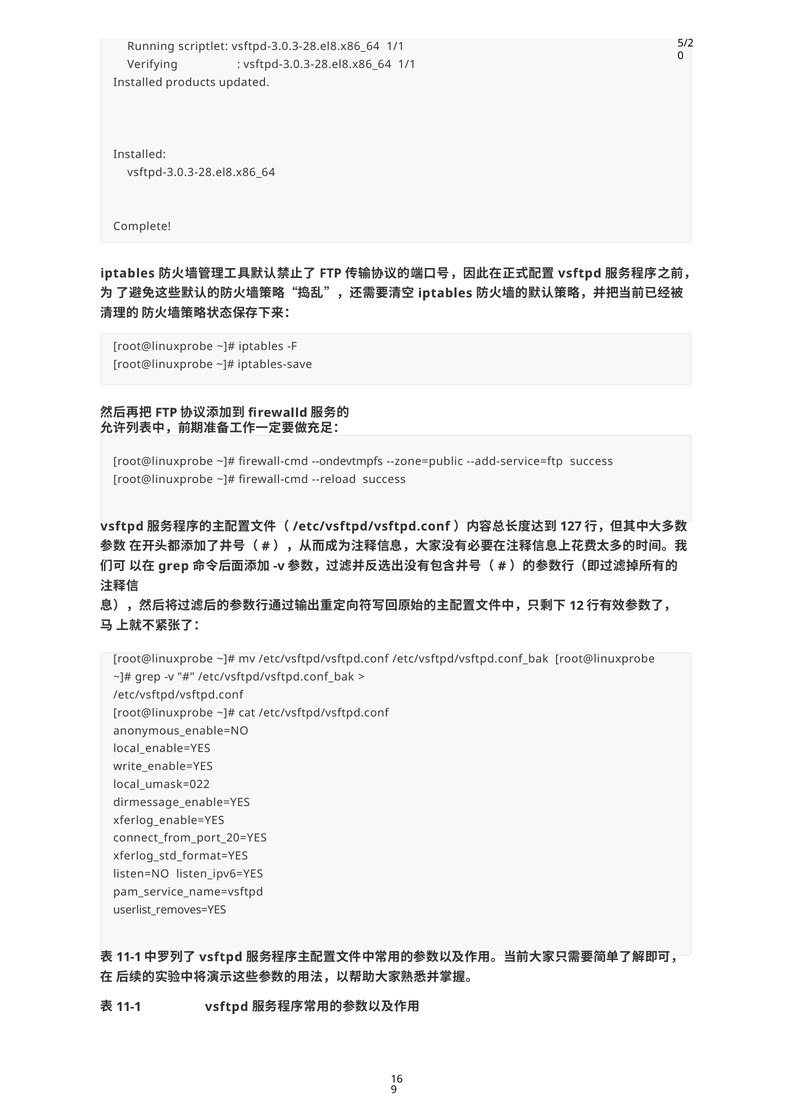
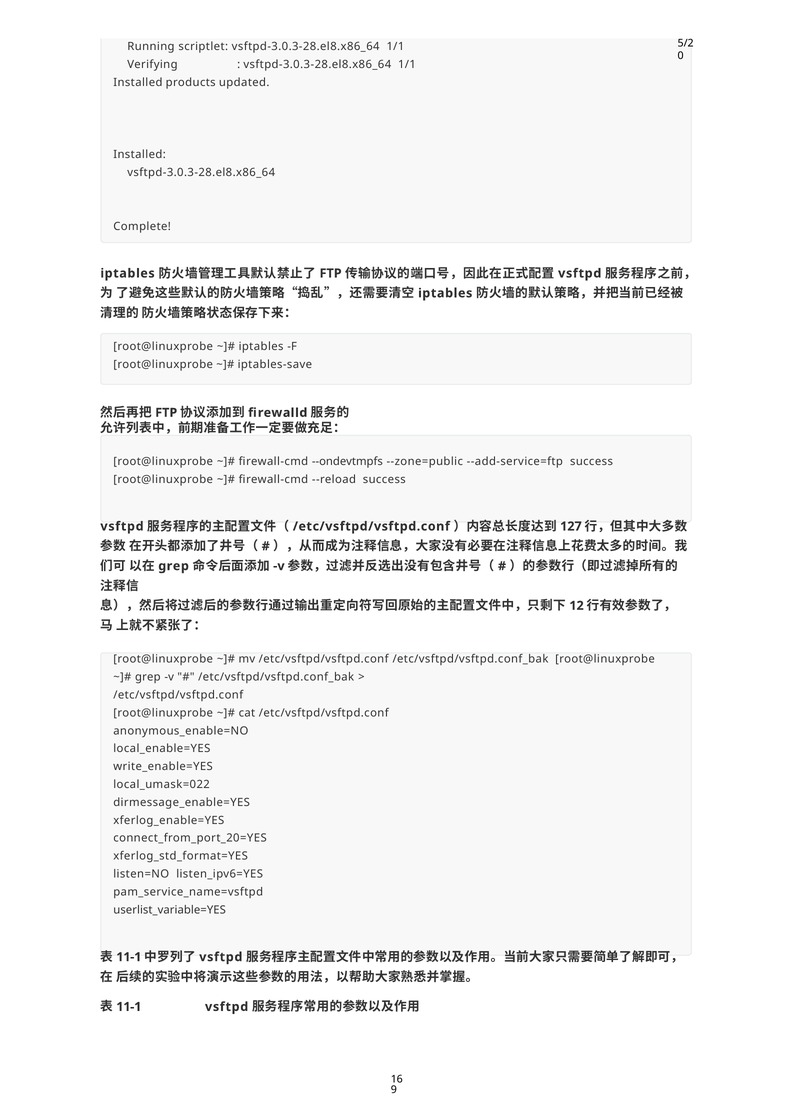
userlist_removes=YES: userlist_removes=YES -> userlist_variable=YES (170, 909)
